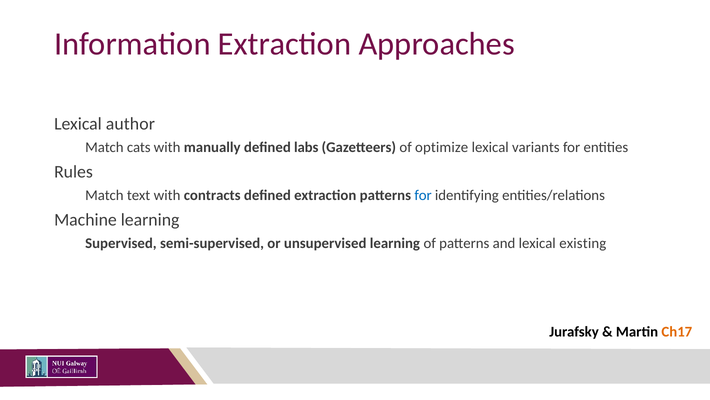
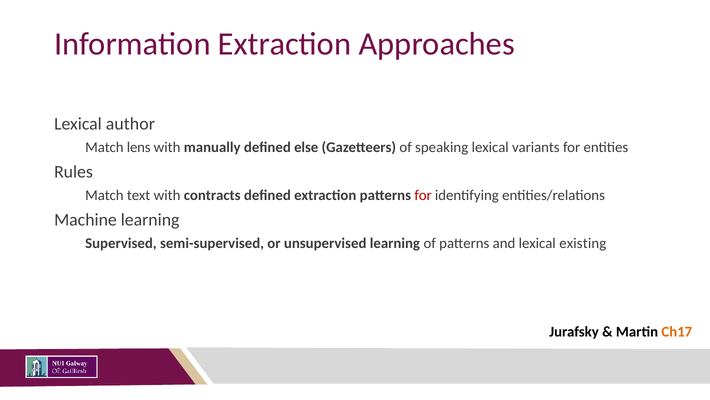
cats: cats -> lens (139, 147)
labs: labs -> else (306, 147)
optimize: optimize -> speaking (442, 147)
for colour: blue -> red (423, 195)
